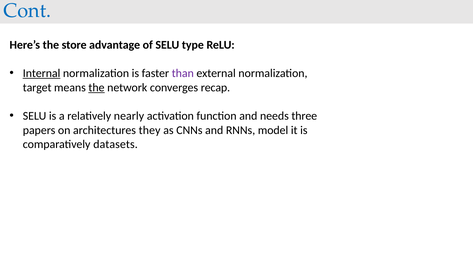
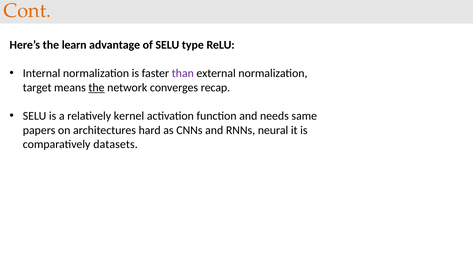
Cont colour: blue -> orange (27, 11)
store: store -> learn (74, 45)
Internal underline: present -> none (42, 73)
nearly: nearly -> kernel (129, 116)
three: three -> same (304, 116)
they: they -> hard (150, 130)
model: model -> neural (273, 130)
